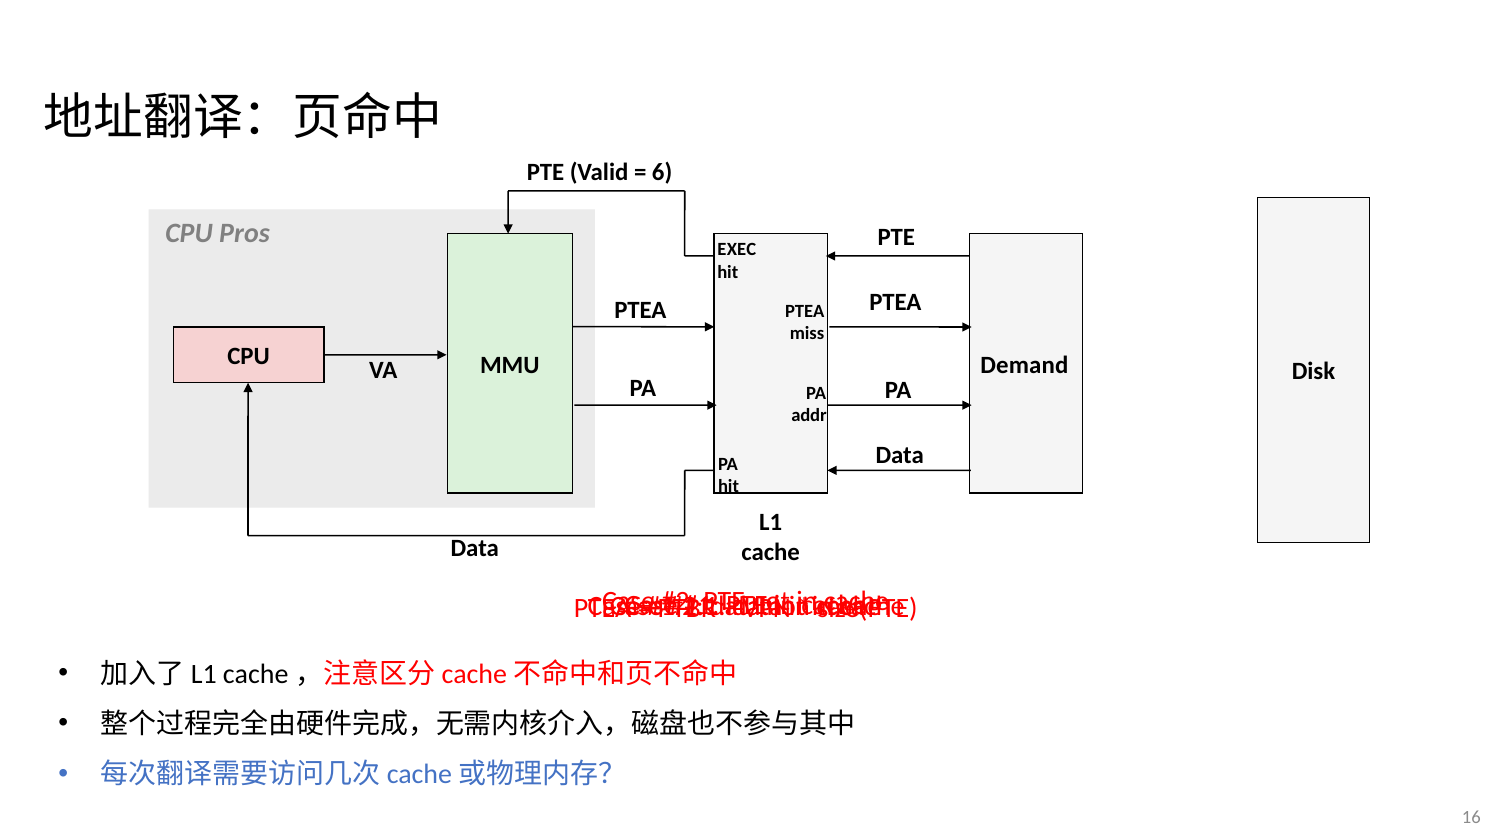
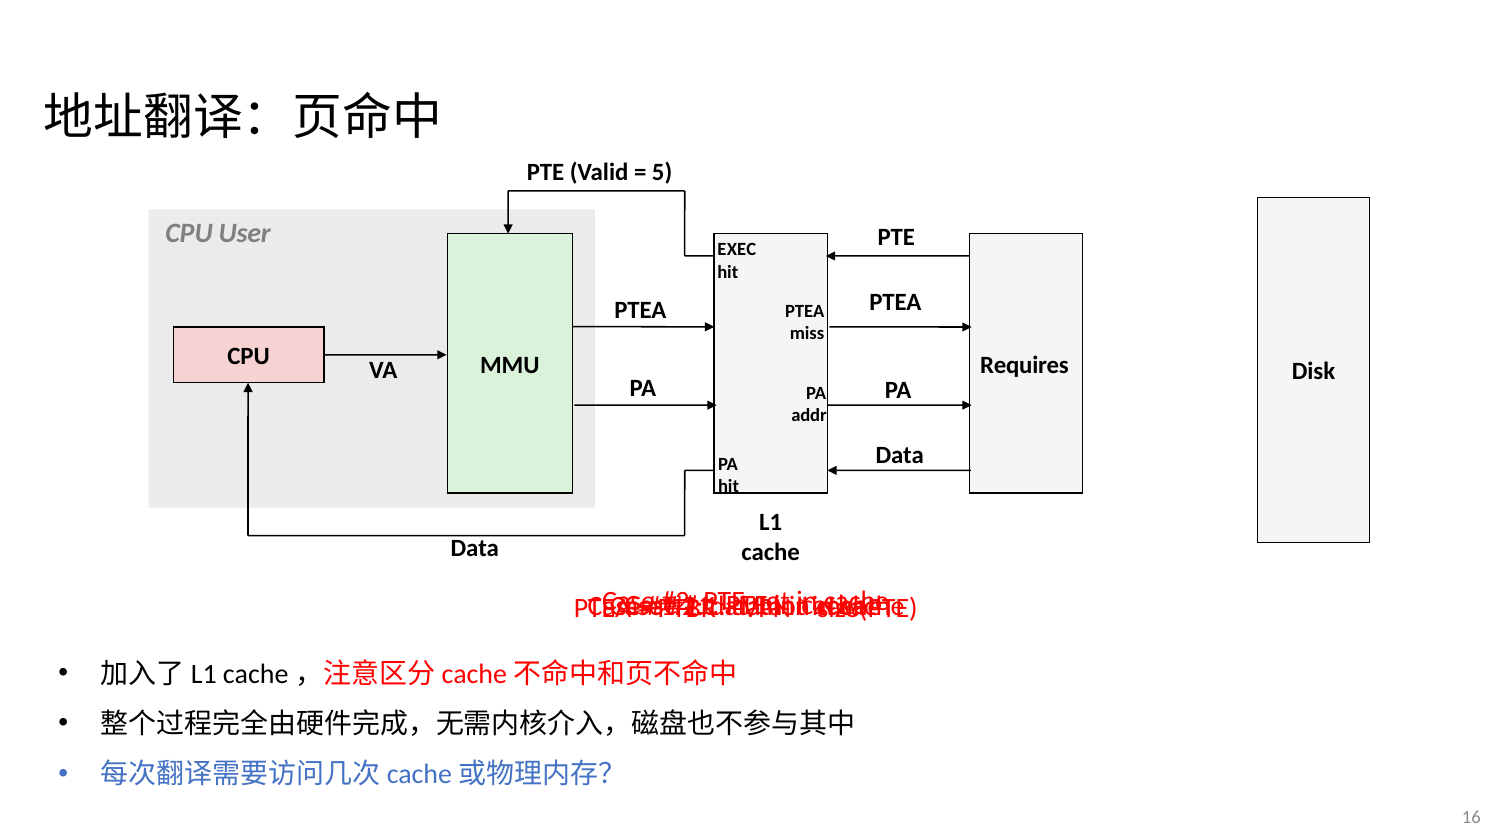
6: 6 -> 5 (662, 172)
Pros: Pros -> User (245, 234)
Demand: Demand -> Requires (1025, 365)
